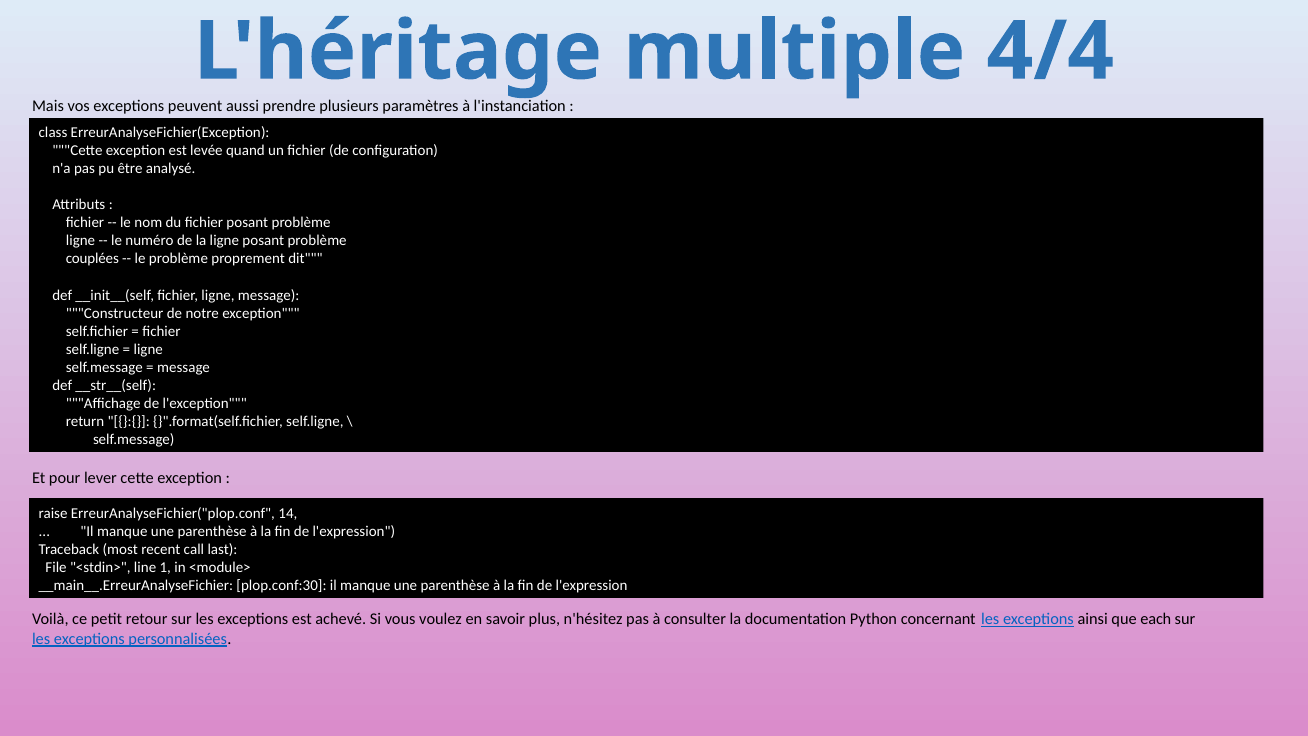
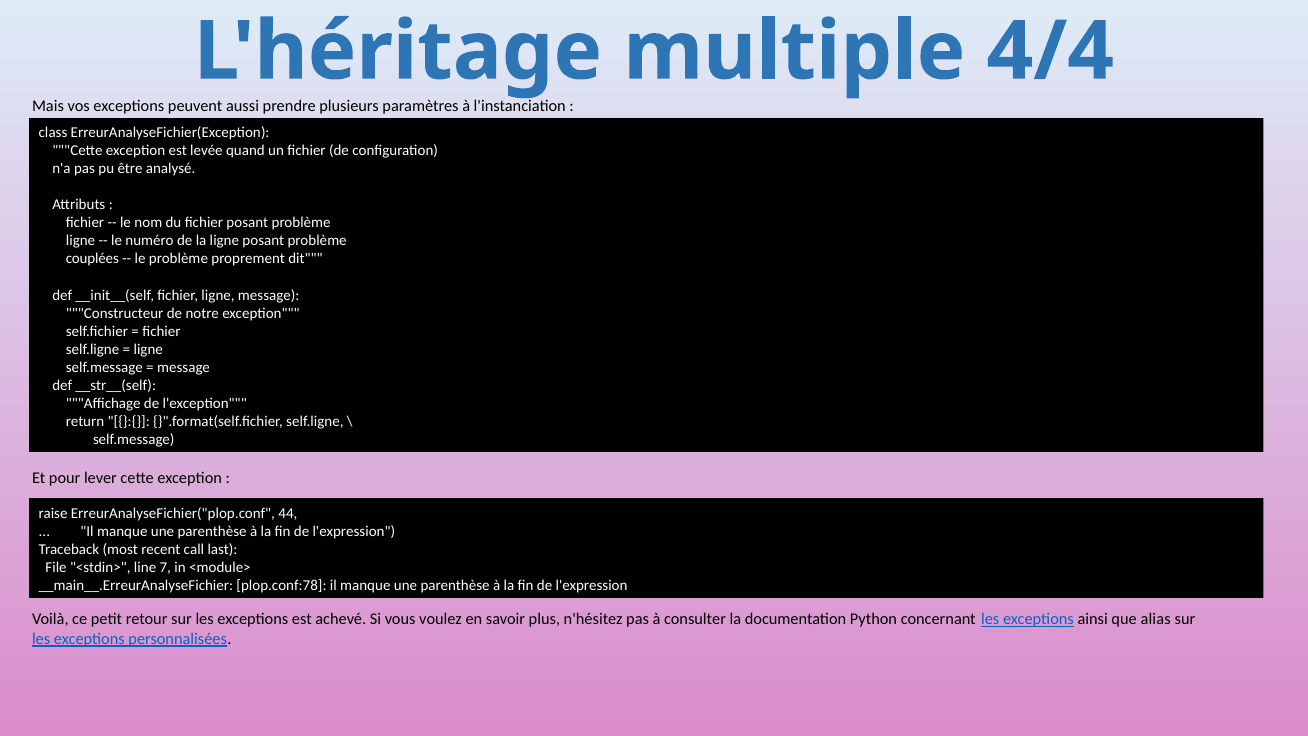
14: 14 -> 44 (288, 513)
1: 1 -> 7 (165, 567)
plop.conf:30: plop.conf:30 -> plop.conf:78 (282, 585)
each: each -> alias (1156, 619)
